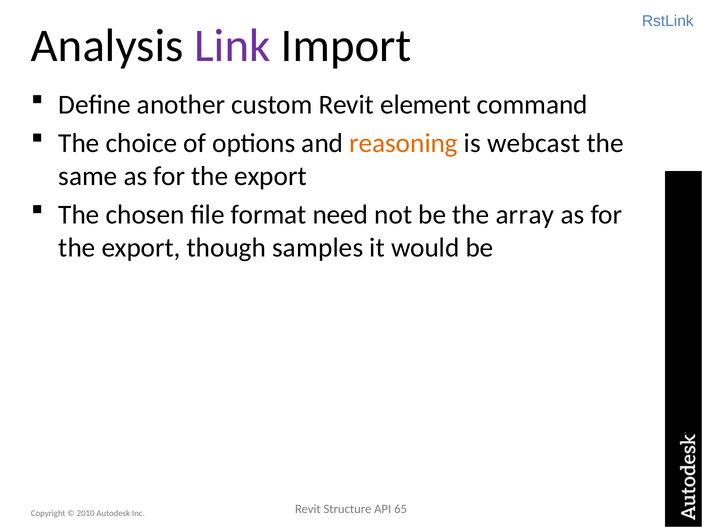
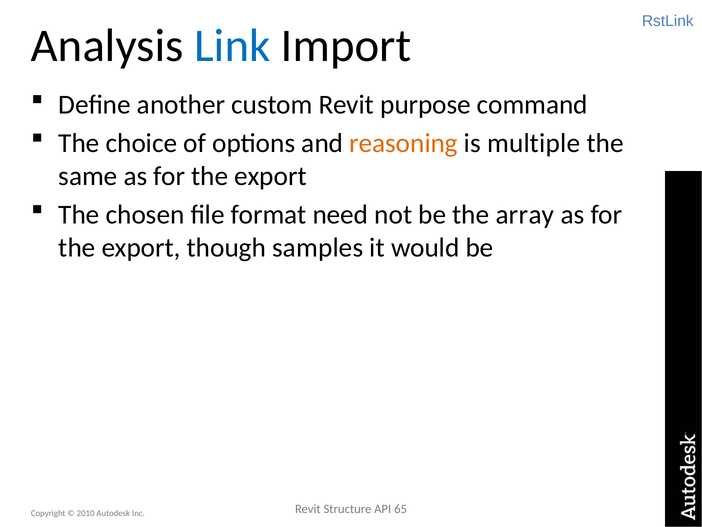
Link colour: purple -> blue (232, 46)
element: element -> purpose (426, 104)
webcast: webcast -> multiple (534, 143)
